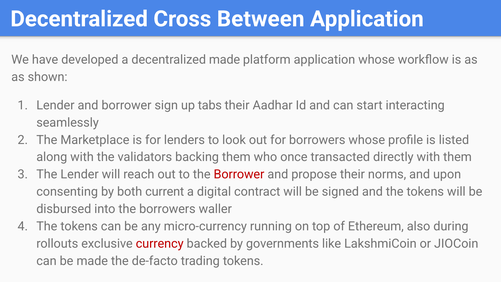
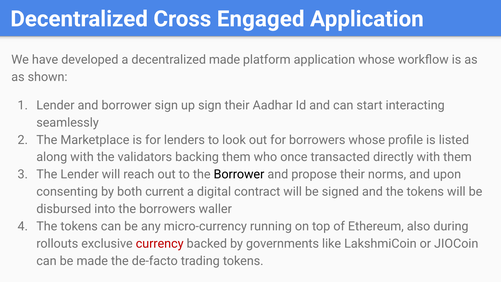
Between: Between -> Engaged (261, 19)
up tabs: tabs -> sign (210, 105)
Borrower colour: red -> black (239, 174)
